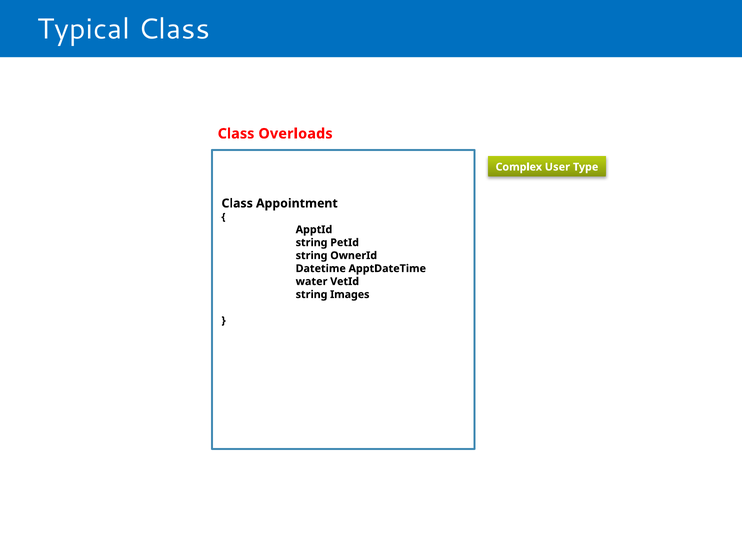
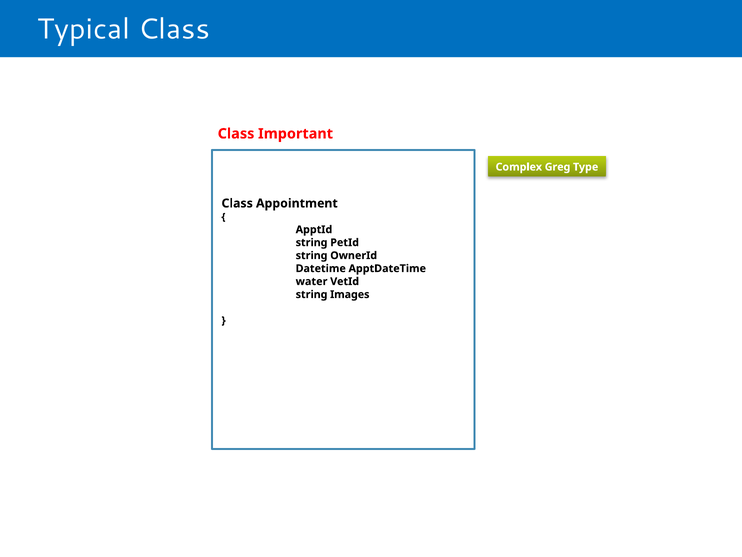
Overloads: Overloads -> Important (296, 134)
User: User -> Greg (558, 167)
